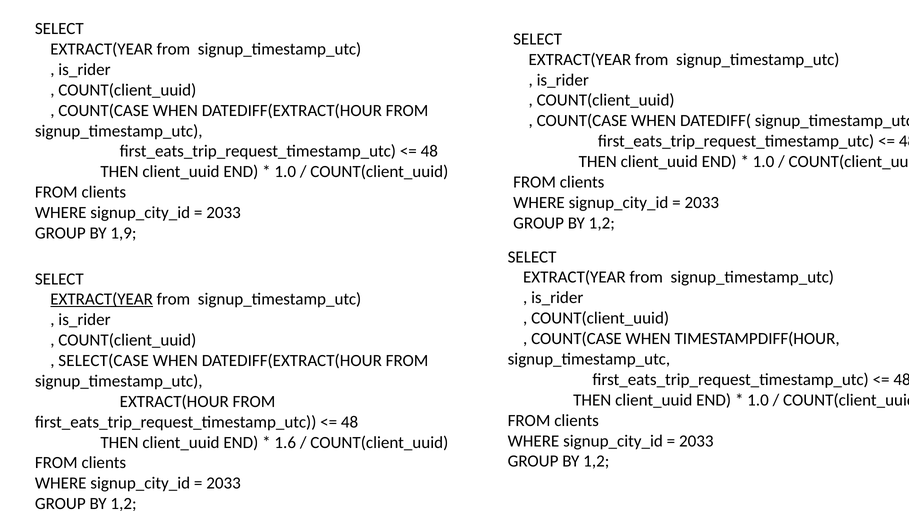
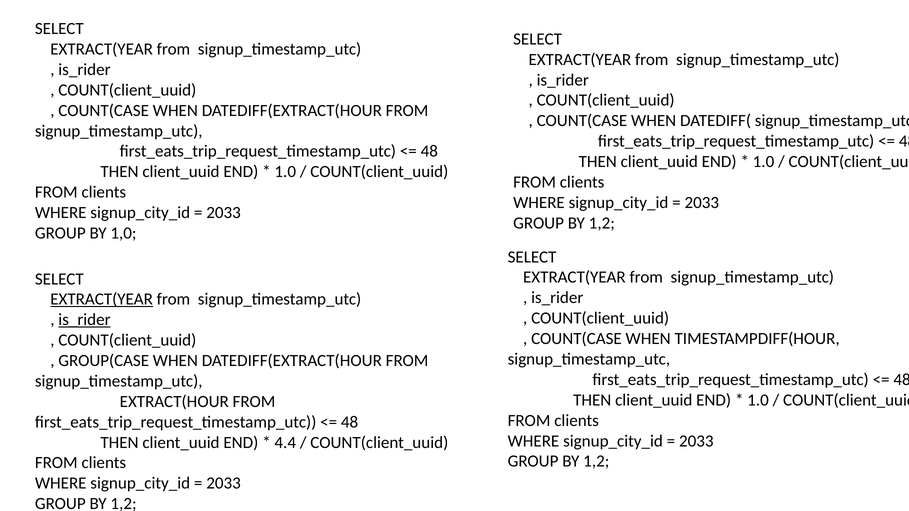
1,9: 1,9 -> 1,0 (123, 233)
is_rider underline: none -> present (84, 320)
SELECT(CASE: SELECT(CASE -> GROUP(CASE (104, 361)
1.6: 1.6 -> 4.4 (285, 443)
